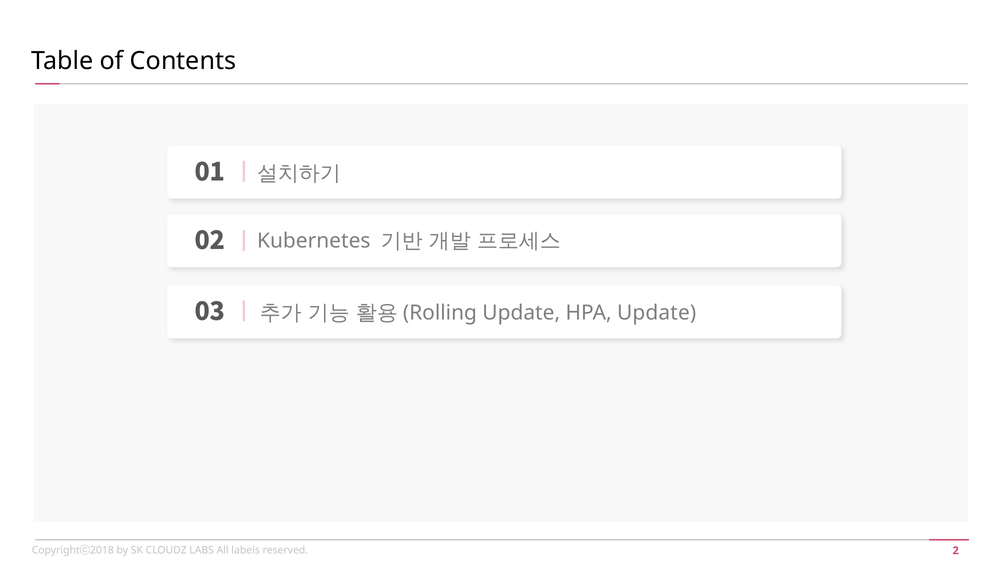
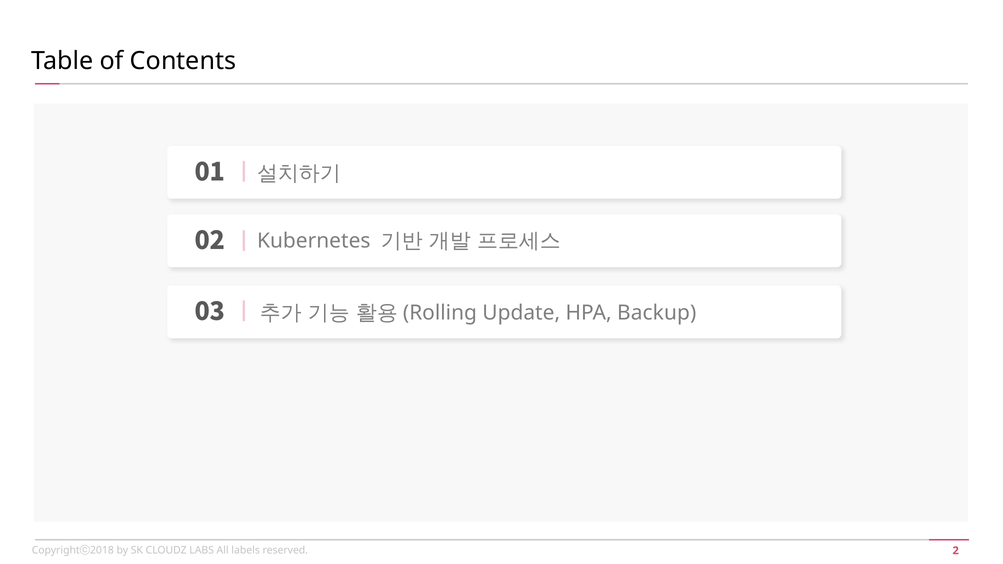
HPA Update: Update -> Backup (657, 313)
